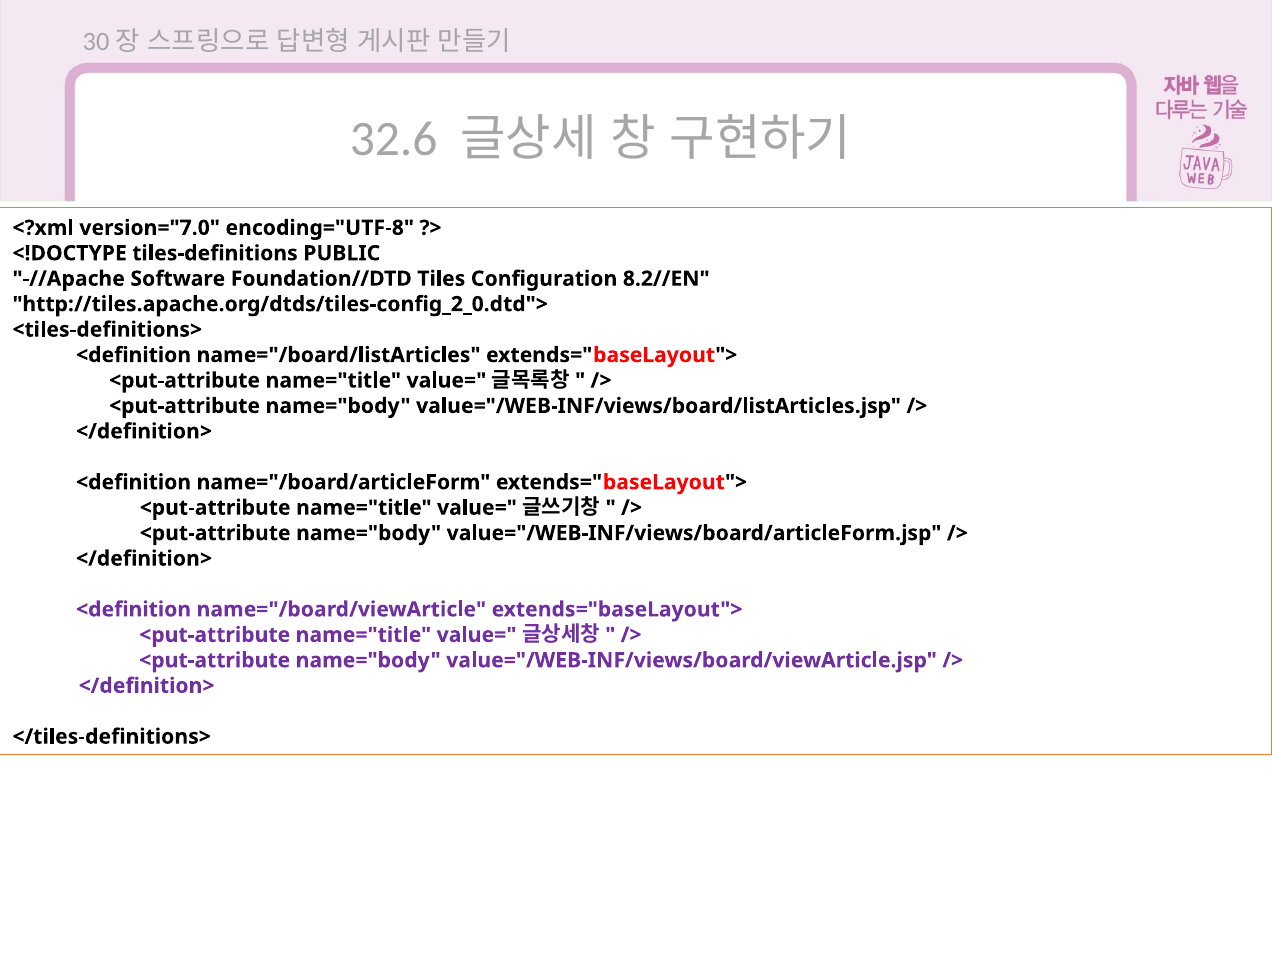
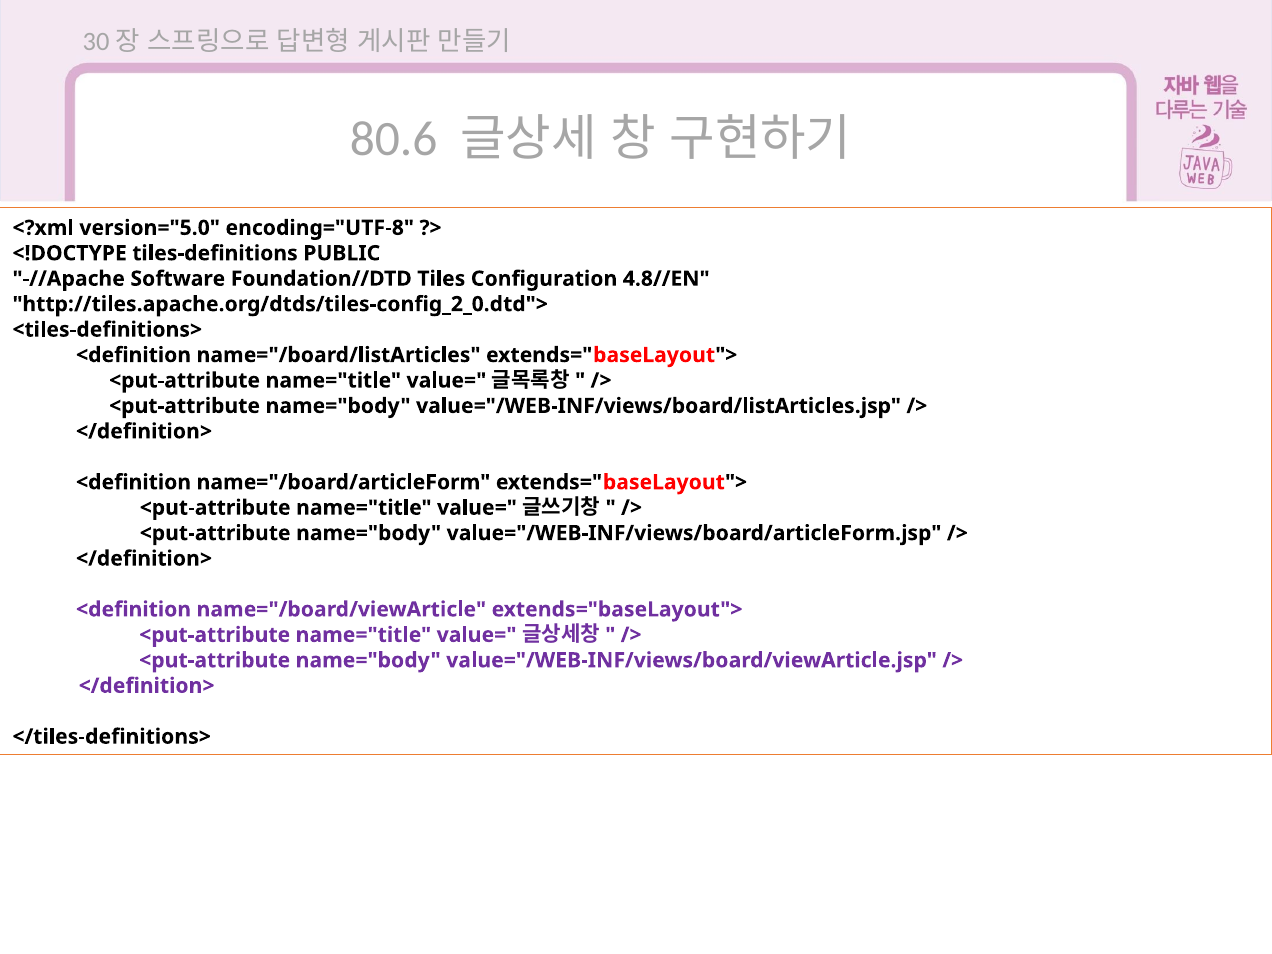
32.6: 32.6 -> 80.6 (394, 139)
version="7.0: version="7.0 -> version="5.0 (150, 228)
8.2//EN: 8.2//EN -> 4.8//EN (666, 279)
